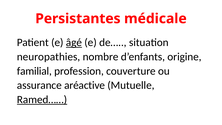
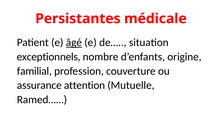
neuropathies: neuropathies -> exceptionnels (49, 57)
aréactive: aréactive -> attention (85, 85)
Ramed…… underline: present -> none (42, 99)
